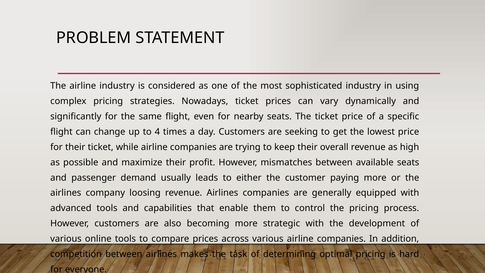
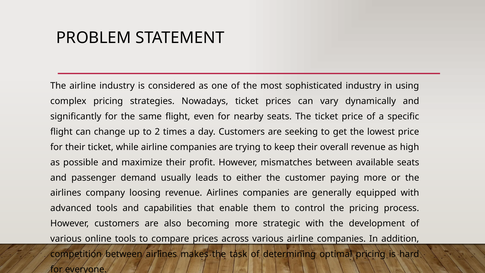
4: 4 -> 2 (157, 132)
